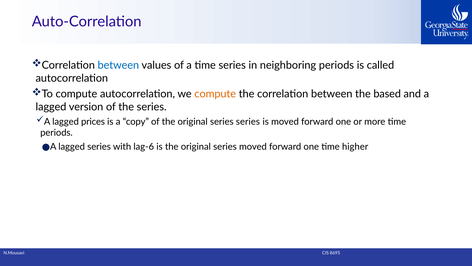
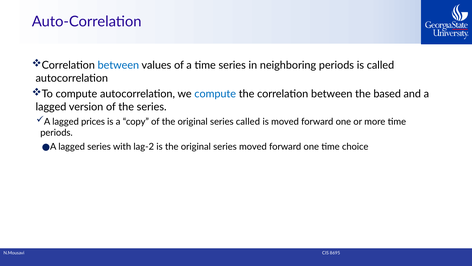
compute colour: orange -> blue (215, 94)
series series: series -> called (248, 121)
lag-6: lag-6 -> lag-2 (144, 147)
higher: higher -> choice (355, 147)
